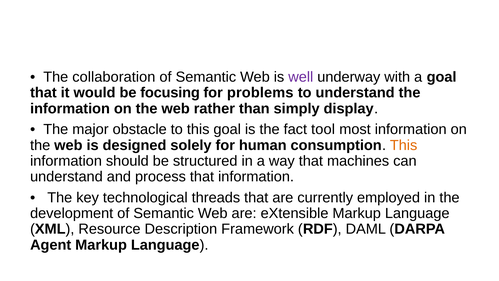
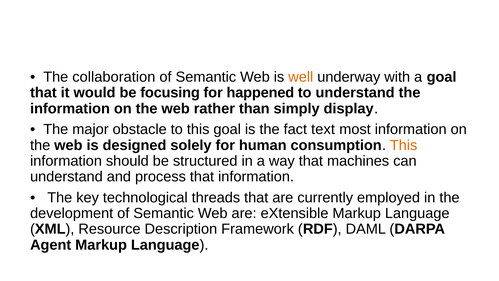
well colour: purple -> orange (301, 77)
problems: problems -> happened (260, 93)
tool: tool -> text (323, 129)
